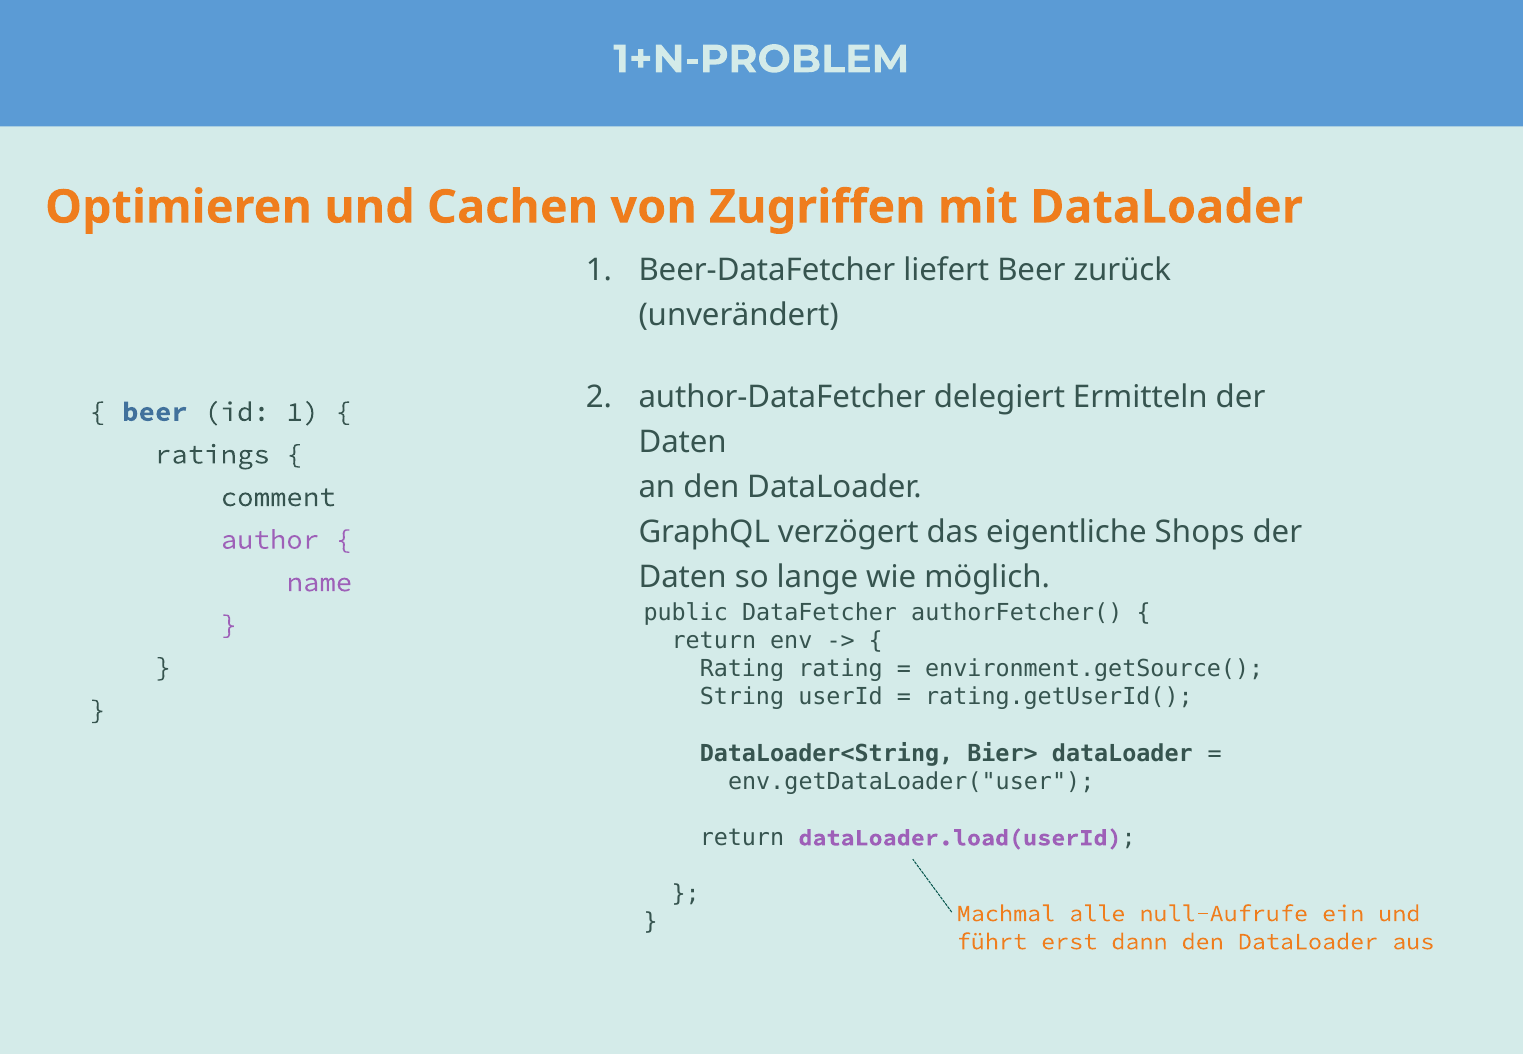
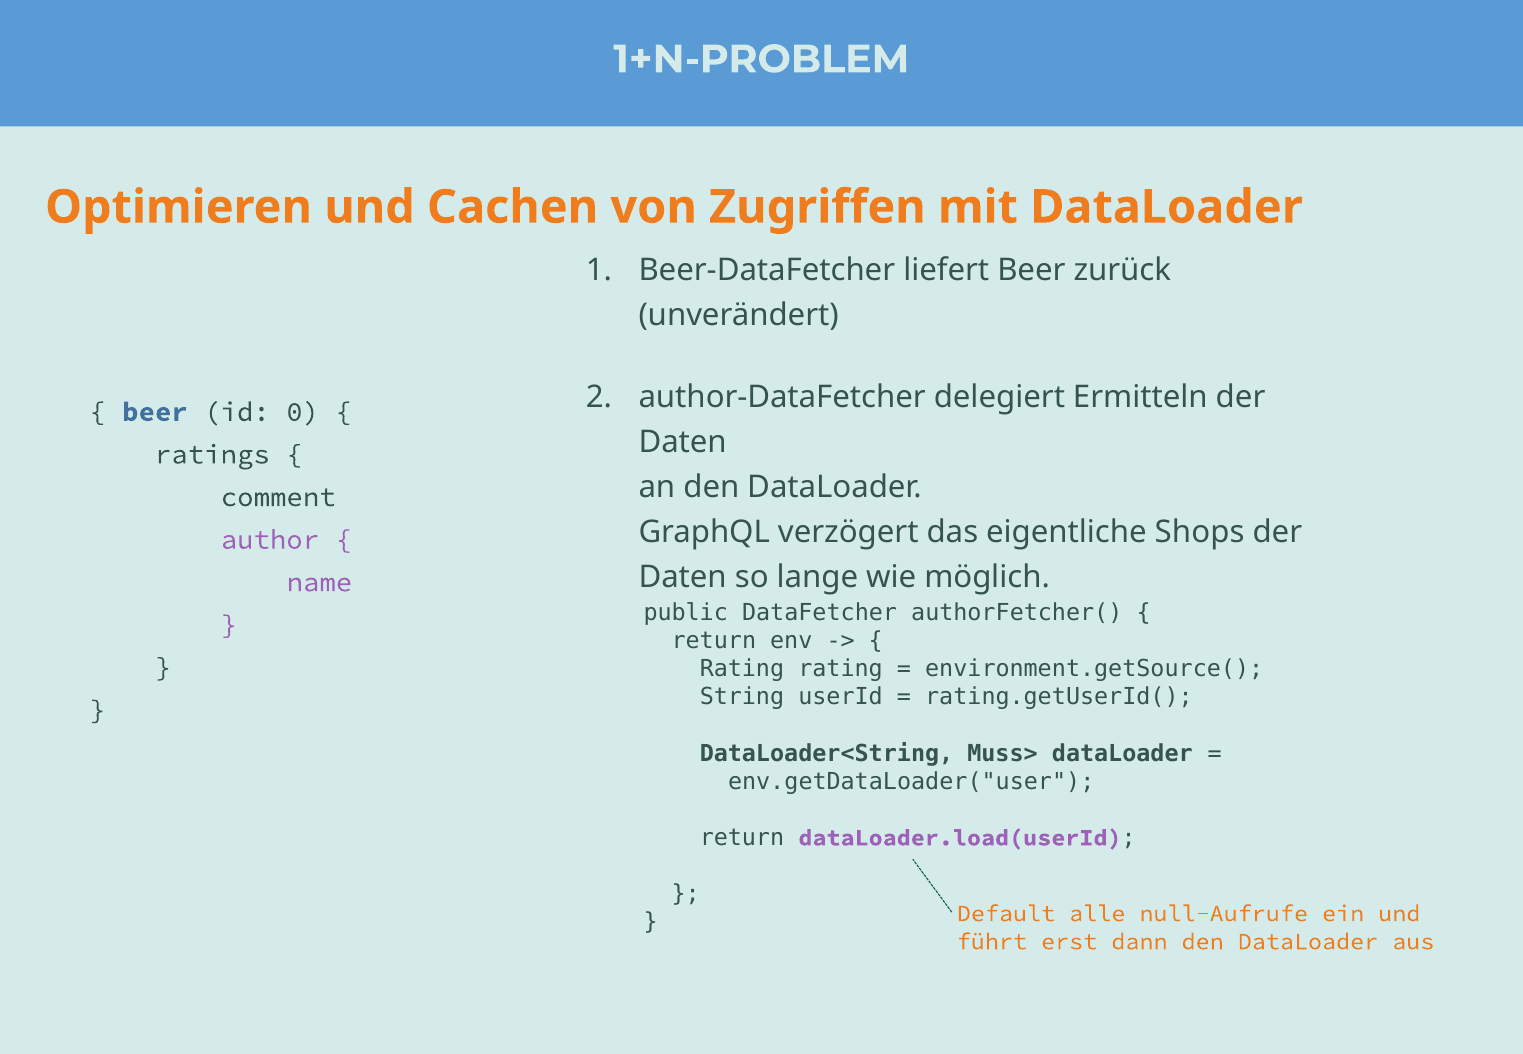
id 1: 1 -> 0 (303, 412)
Bier>: Bier> -> Muss> (1003, 754)
Machmal: Machmal -> Default (1006, 914)
